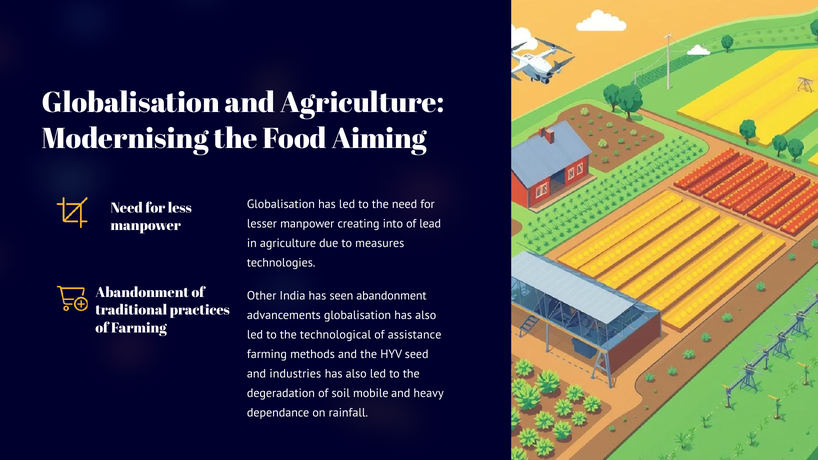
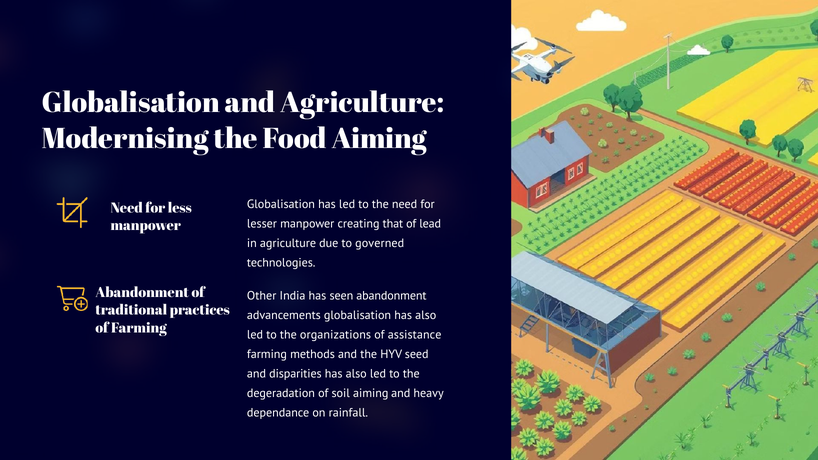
into: into -> that (393, 224)
measures: measures -> governed (380, 243)
technological: technological -> organizations (336, 335)
industries: industries -> disparities (295, 374)
soil mobile: mobile -> aiming (371, 394)
